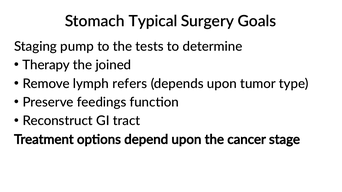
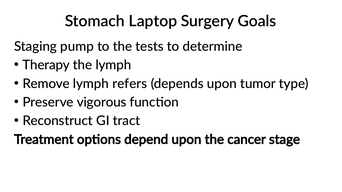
Typical: Typical -> Laptop (153, 21)
the joined: joined -> lymph (113, 65)
feedings: feedings -> vigorous (102, 102)
